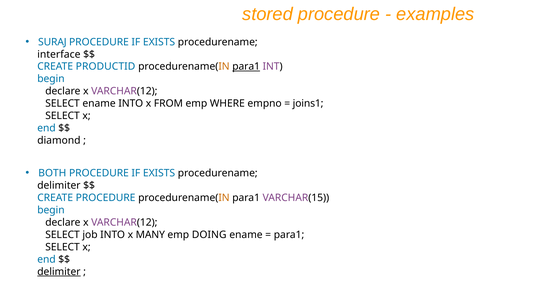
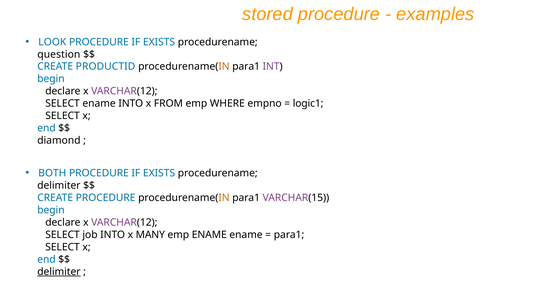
SURAJ: SURAJ -> LOOK (52, 42)
interface: interface -> question (59, 54)
para1 underline: present -> none (246, 67)
joins1: joins1 -> logic1 (308, 103)
emp DOING: DOING -> ENAME (209, 235)
